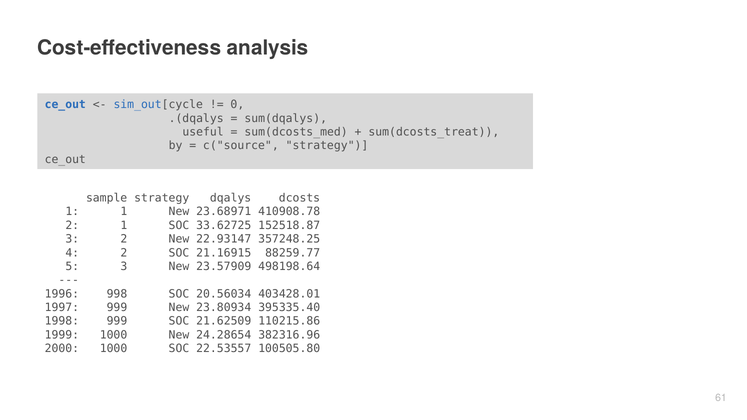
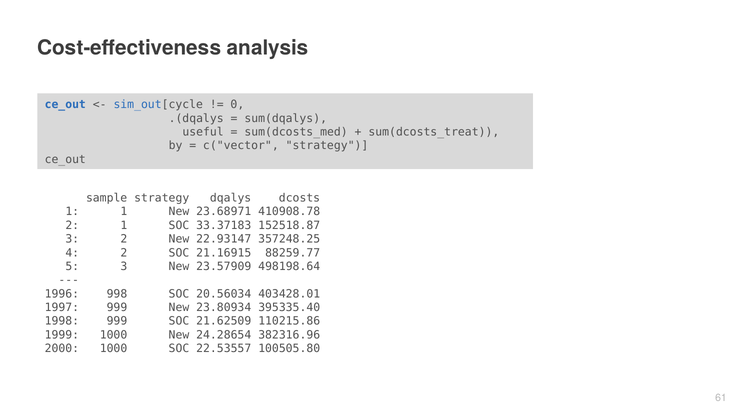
c("source: c("source -> c("vector (241, 146)
33.62725: 33.62725 -> 33.37183 (224, 225)
